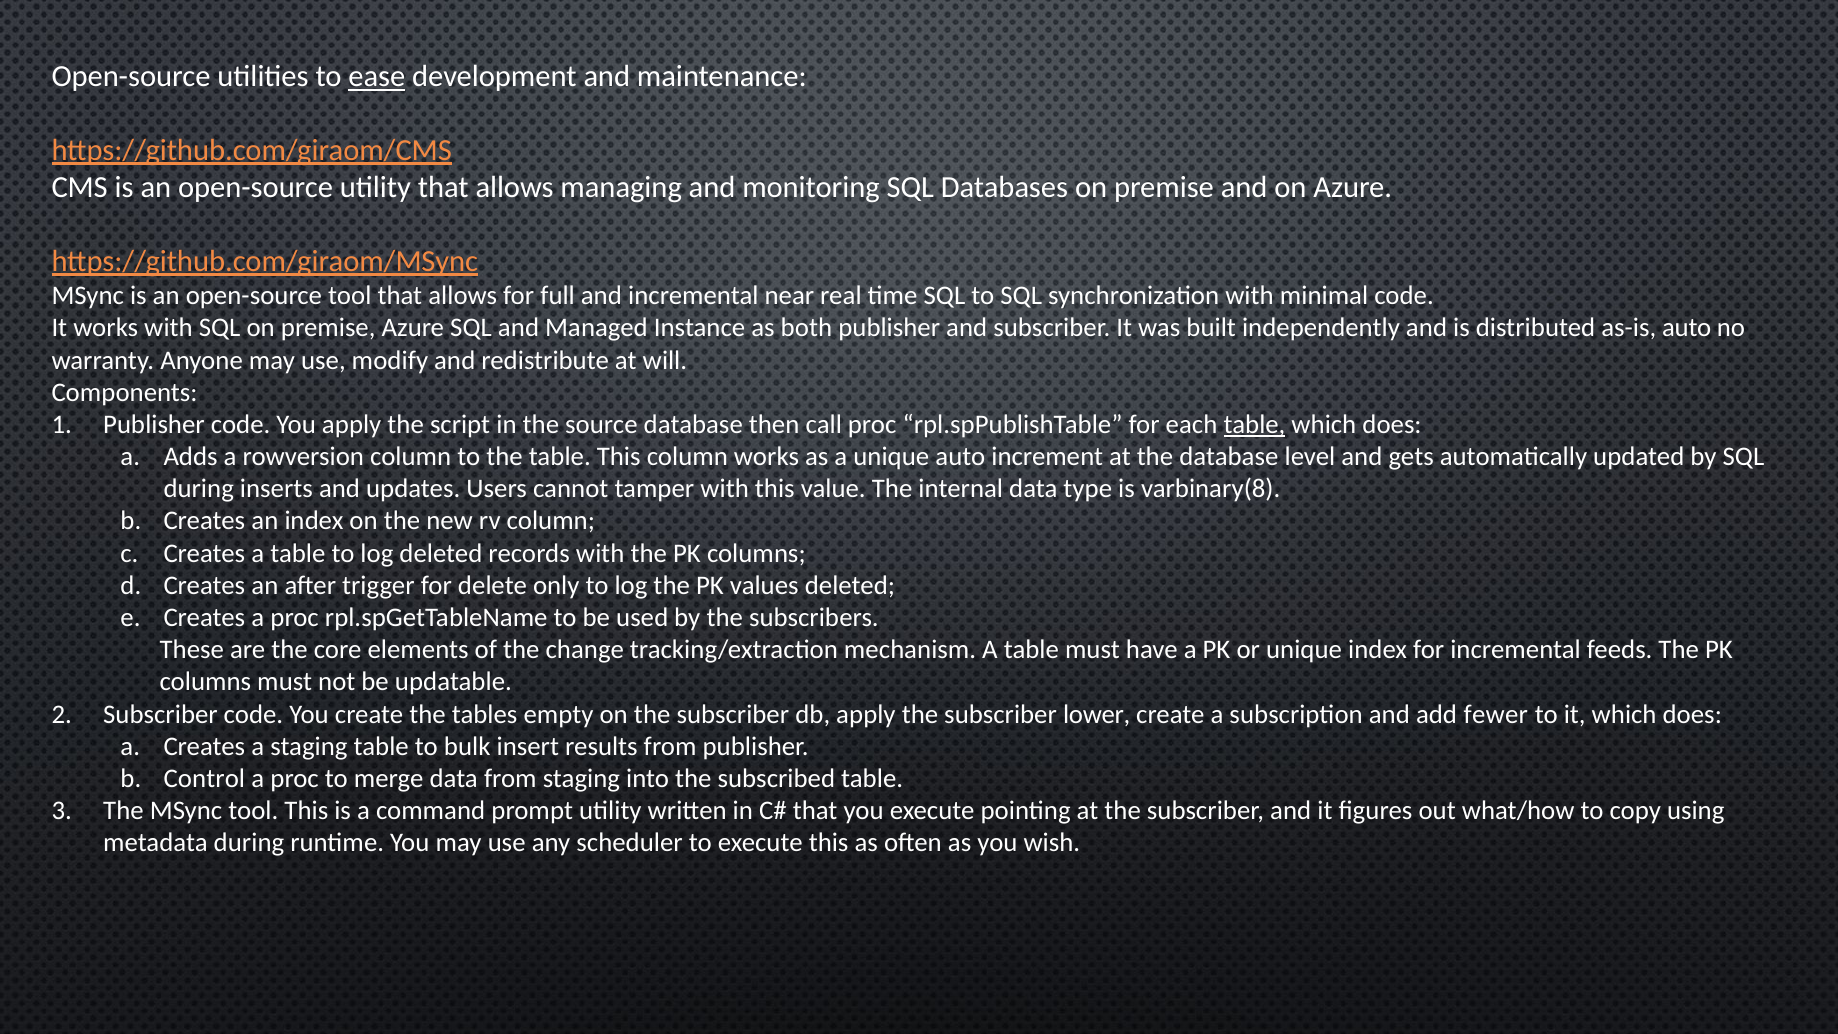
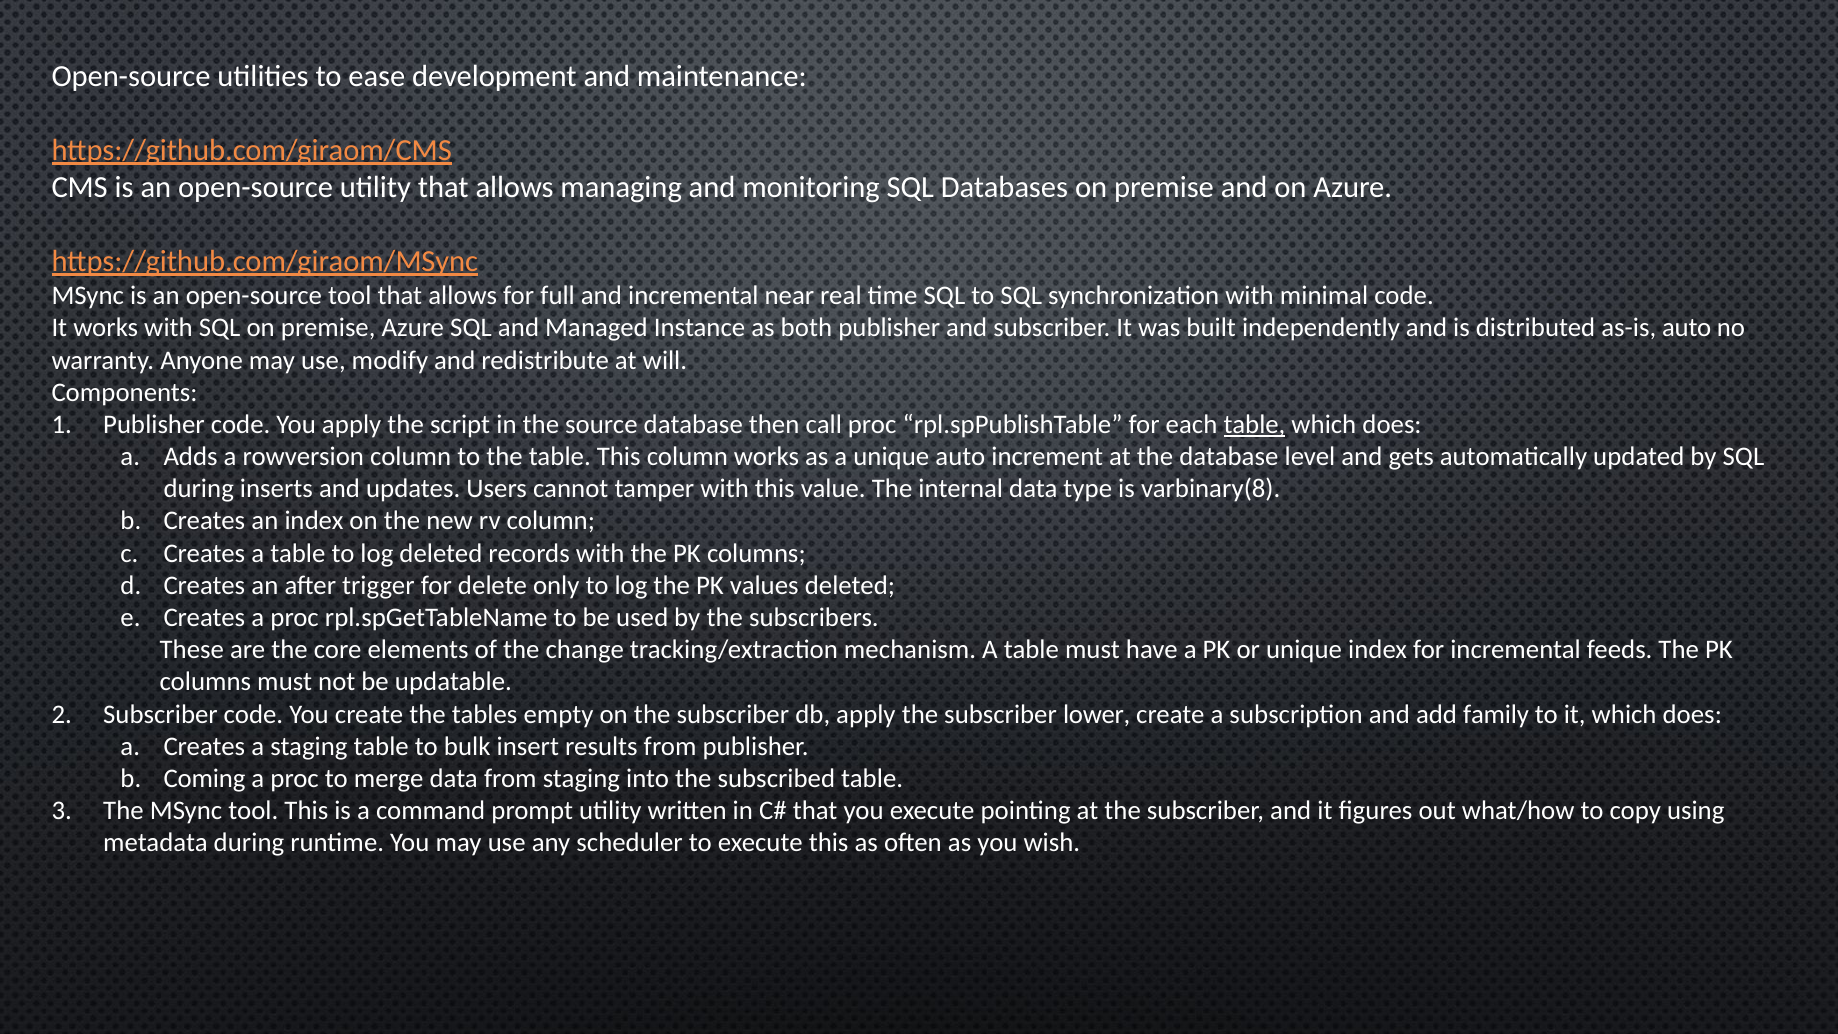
ease underline: present -> none (377, 76)
fewer: fewer -> family (1496, 714)
Control: Control -> Coming (204, 779)
